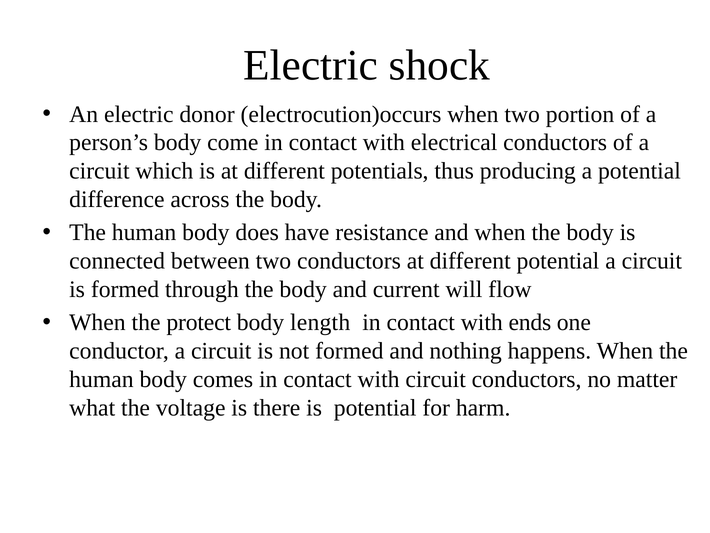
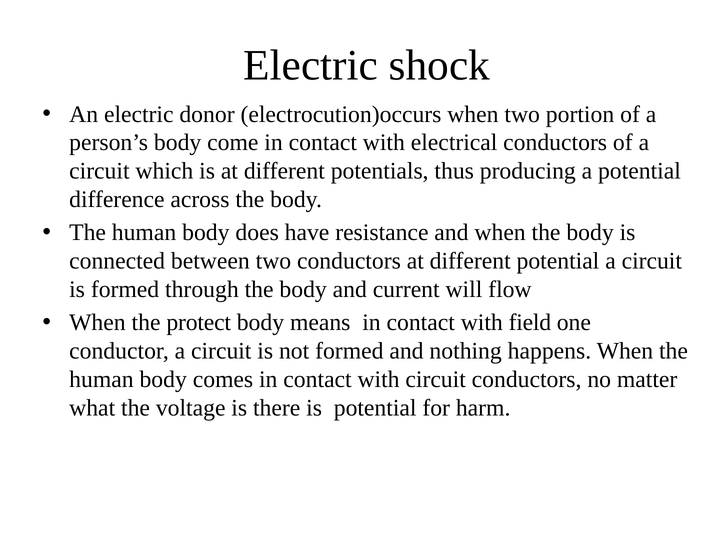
length: length -> means (320, 322)
ends: ends -> field (530, 322)
